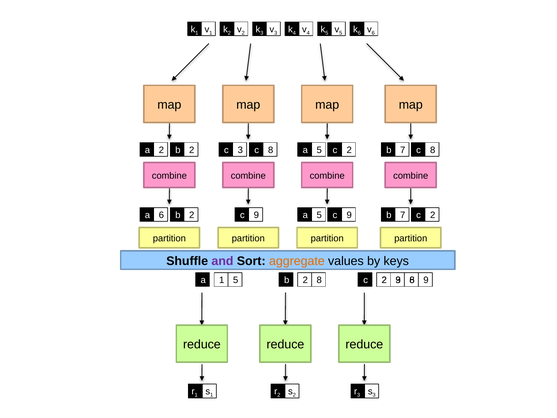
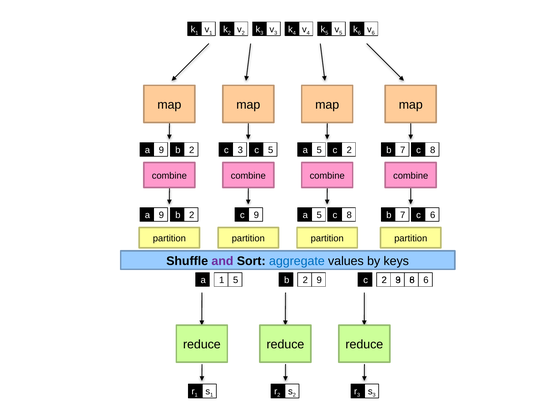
2: 2 -> 9 (161, 150)
3 8: 8 -> 5 (271, 150)
6: 6 -> 9 (161, 215)
5 9: 9 -> 8 (349, 215)
7 2: 2 -> 6 (433, 215)
aggregate colour: orange -> blue (297, 261)
b 2 8: 8 -> 9 (319, 280)
9: 9 -> 6 (426, 280)
